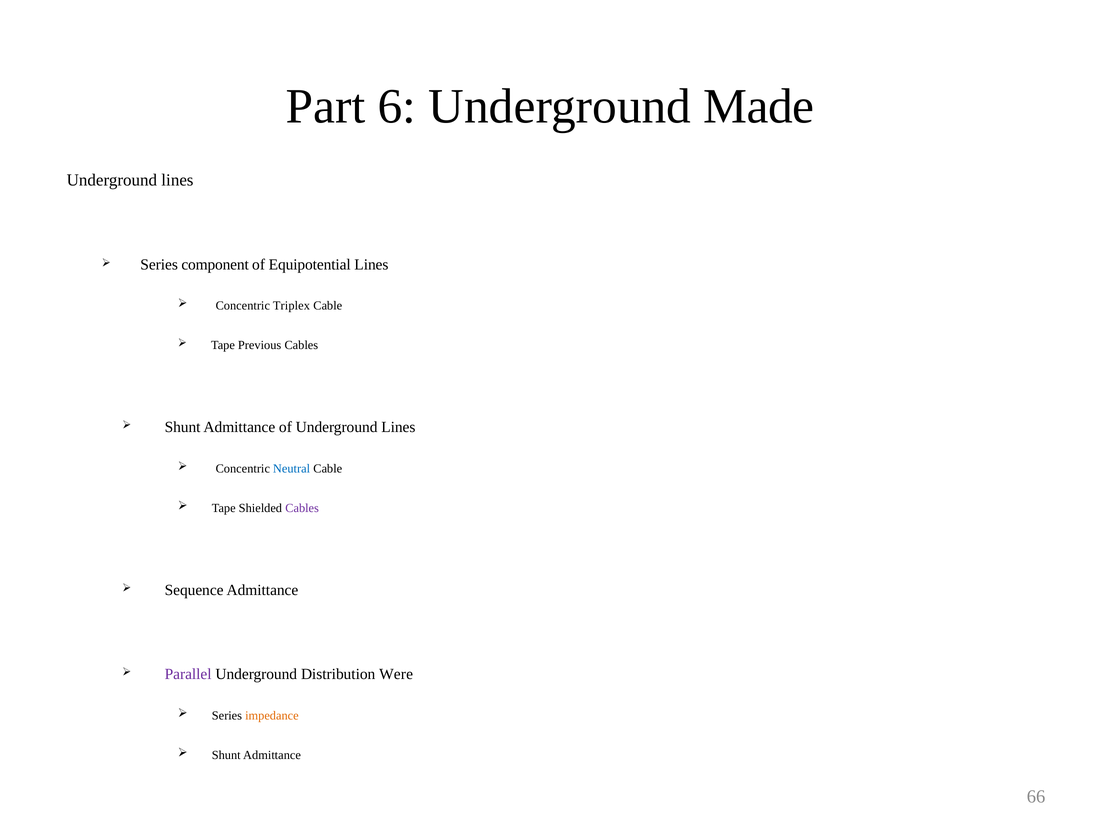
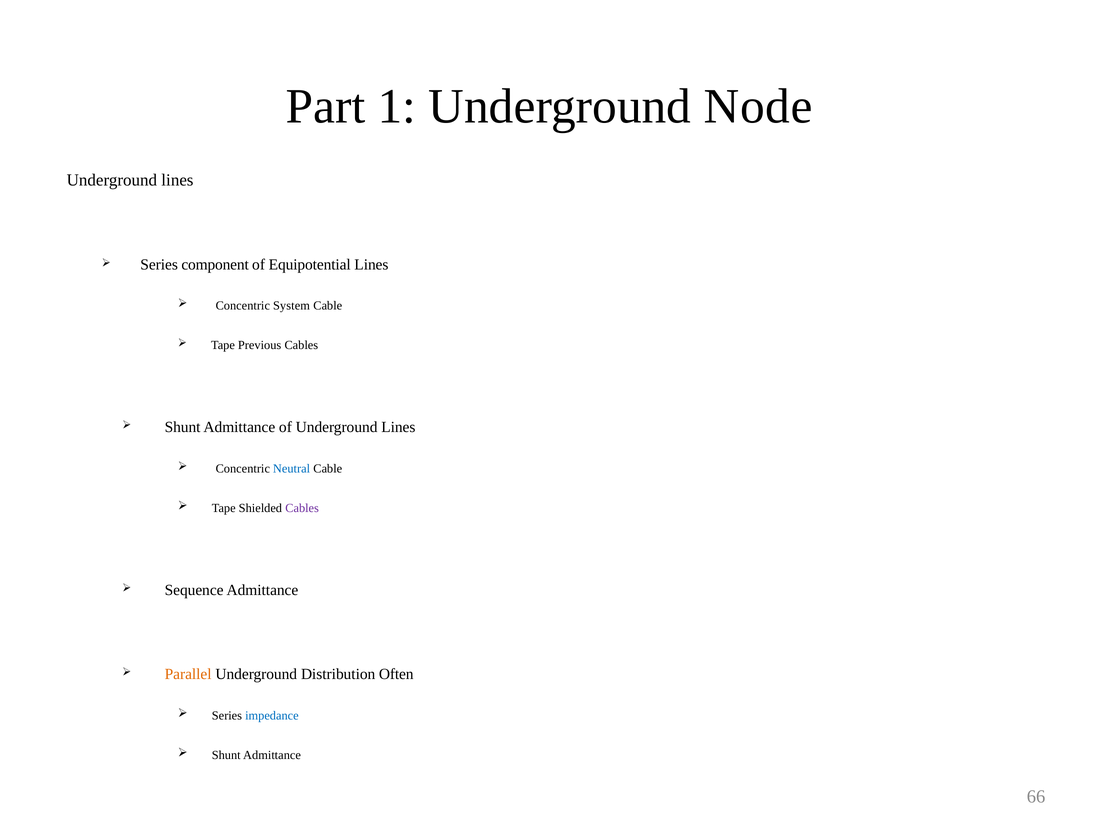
6: 6 -> 1 (397, 106)
Made: Made -> Node (758, 106)
Triplex: Triplex -> System (291, 305)
Parallel colour: purple -> orange (188, 674)
Were: Were -> Often (396, 674)
impedance colour: orange -> blue (272, 715)
